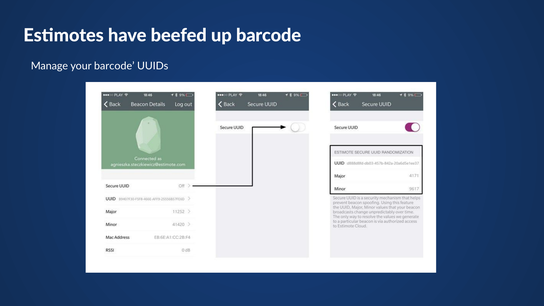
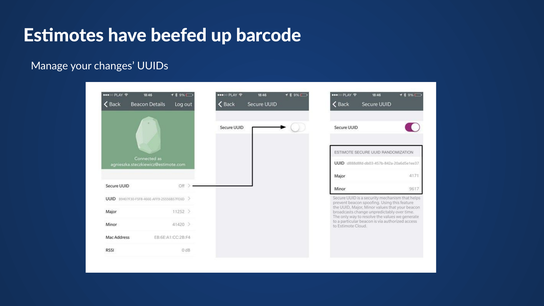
your barcode: barcode -> changes (114, 66)
